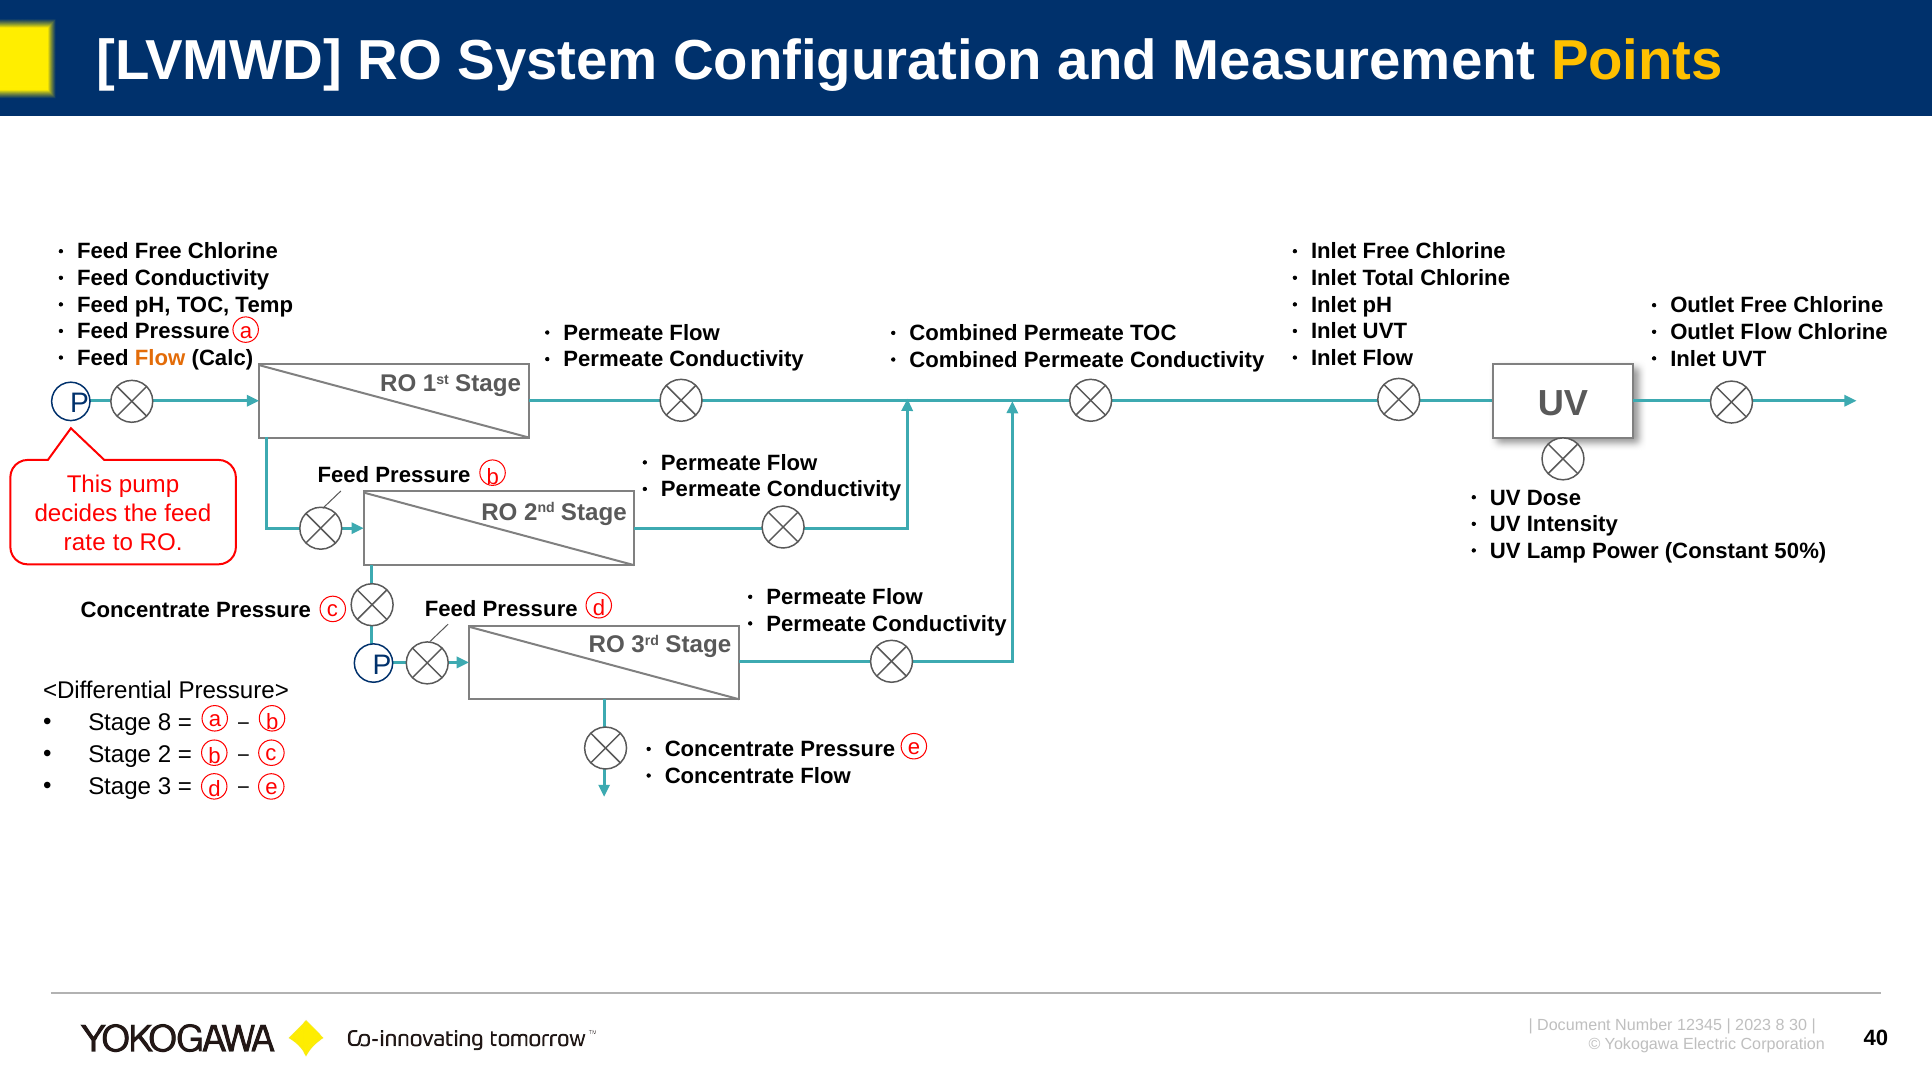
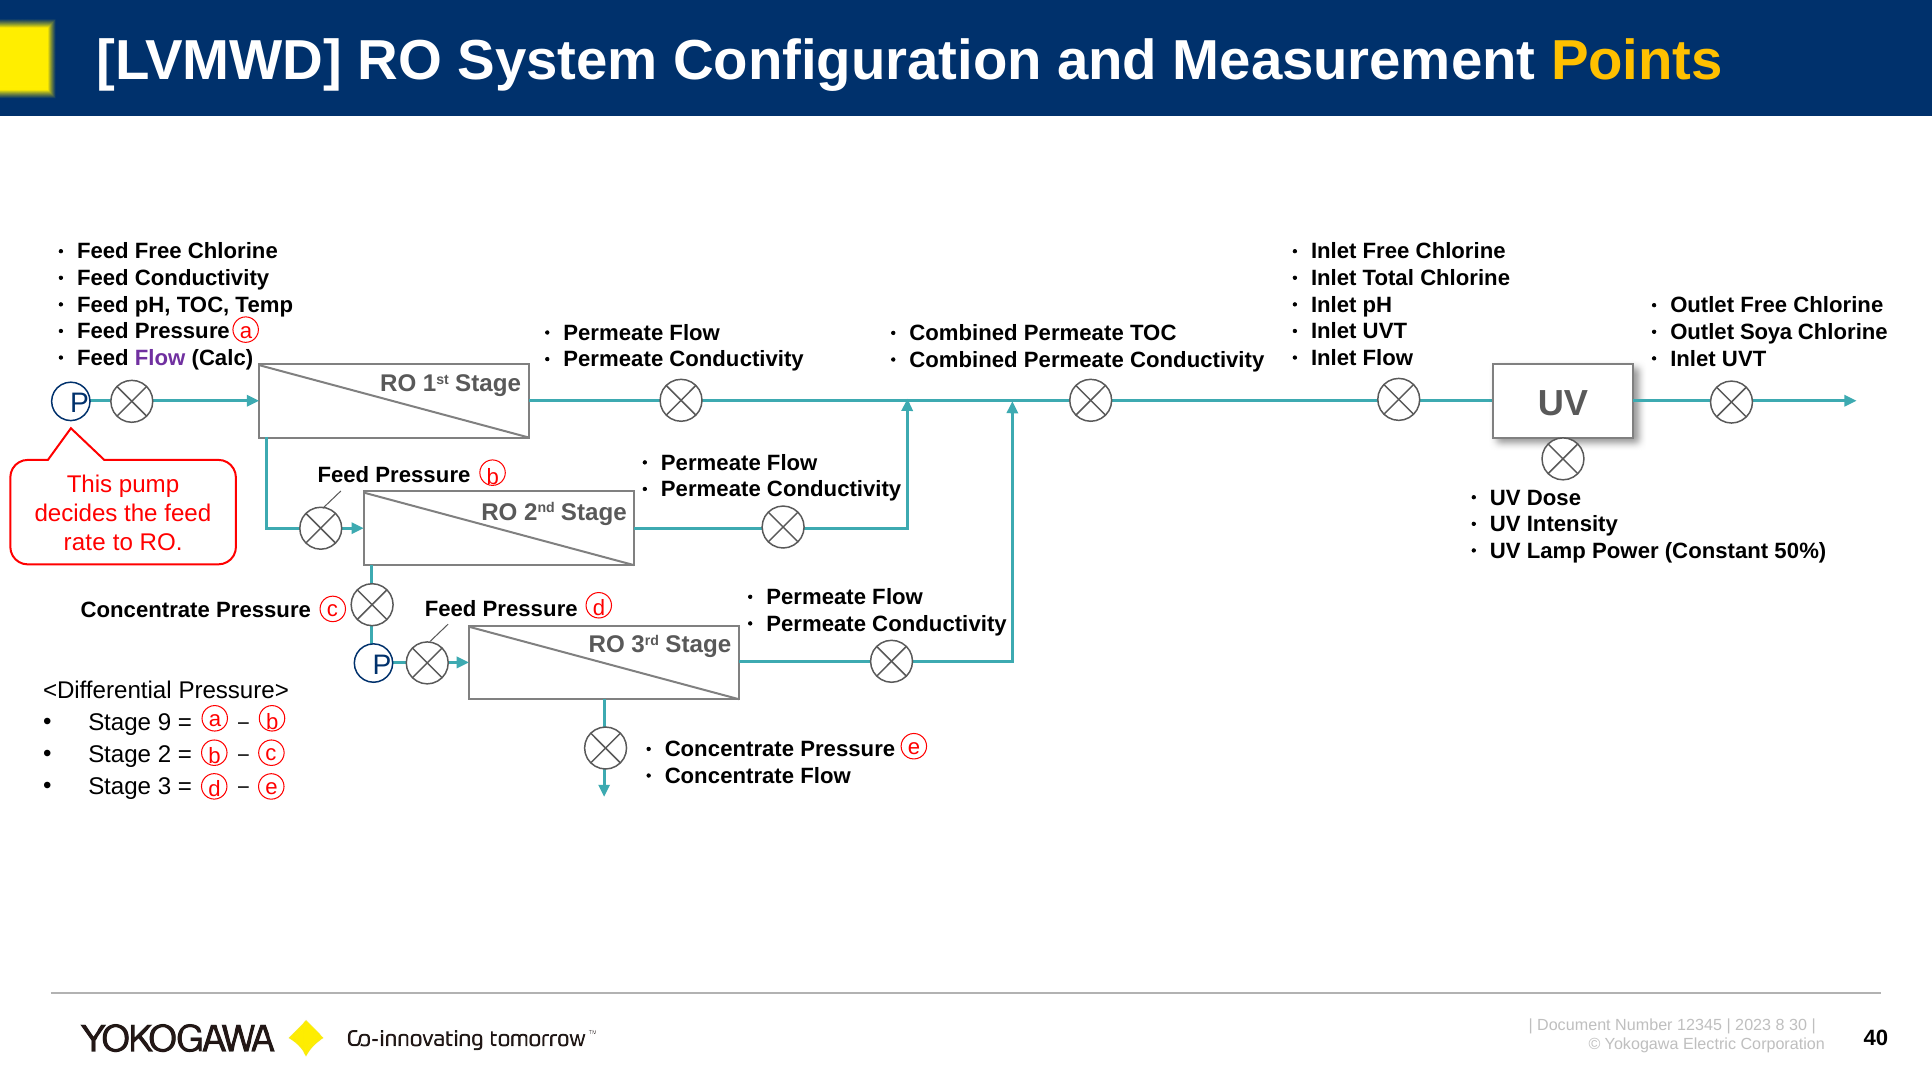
Flow: Flow -> Soya (1766, 332)
Flow colour: orange -> purple (160, 358)
Stage 8: 8 -> 9 (165, 722)
